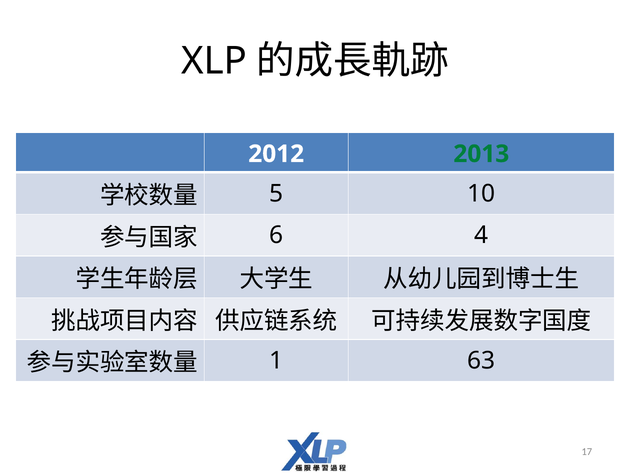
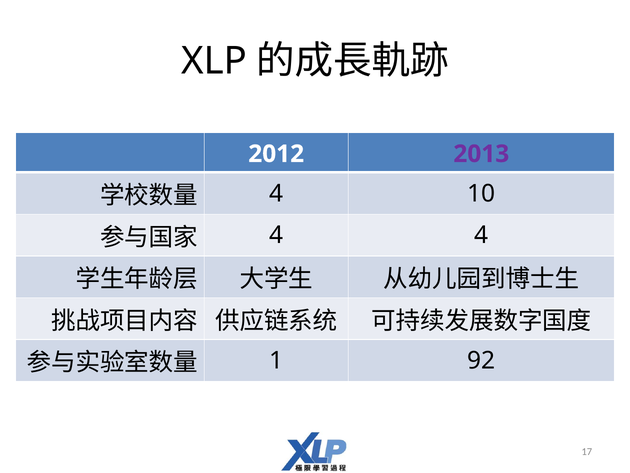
2013 colour: green -> purple (481, 154)
5: 5 -> 4 (276, 193)
6: 6 -> 4 (276, 235)
63: 63 -> 92 (481, 360)
